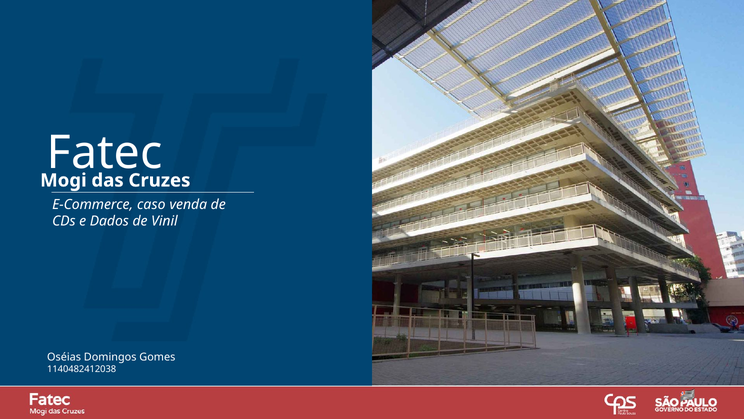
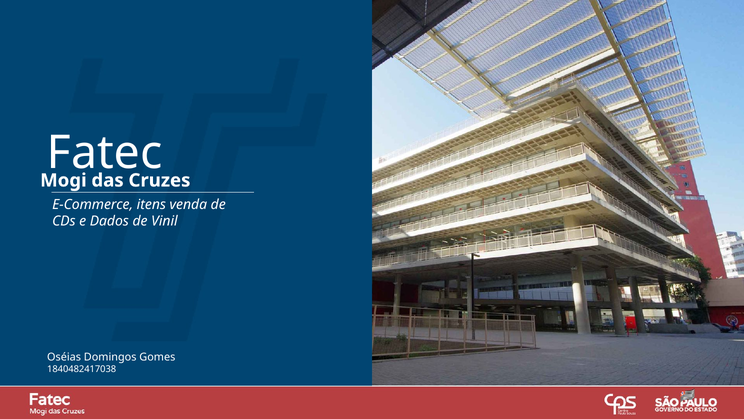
caso: caso -> itens (151, 204)
1140482412038: 1140482412038 -> 1840482417038 (82, 369)
